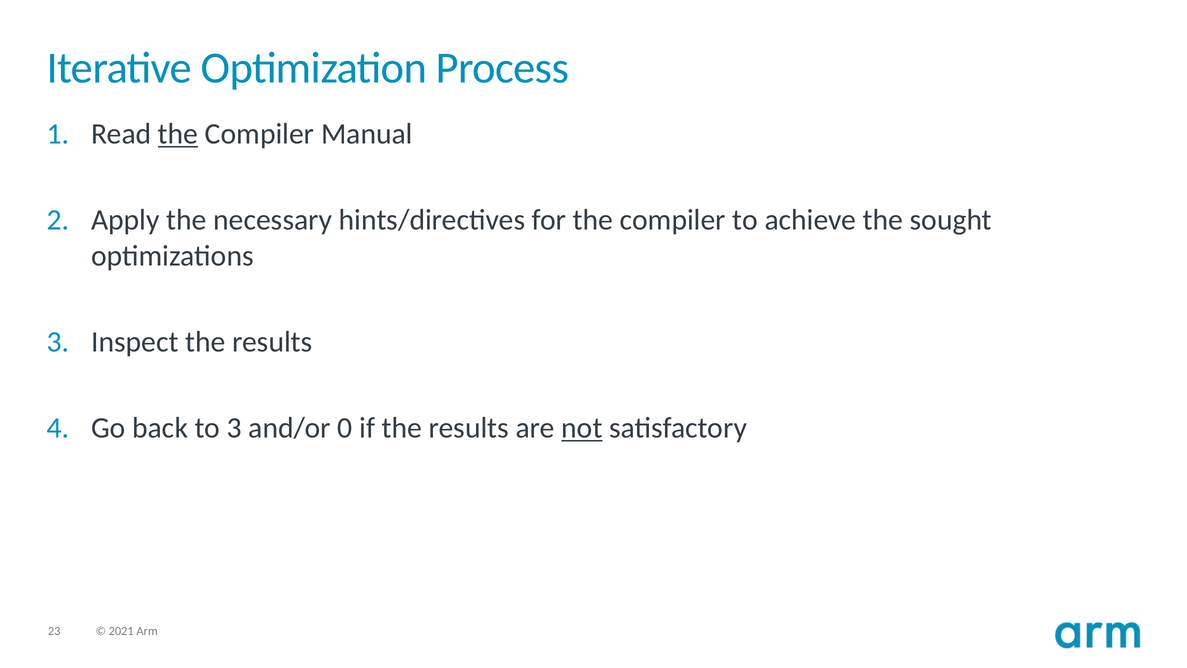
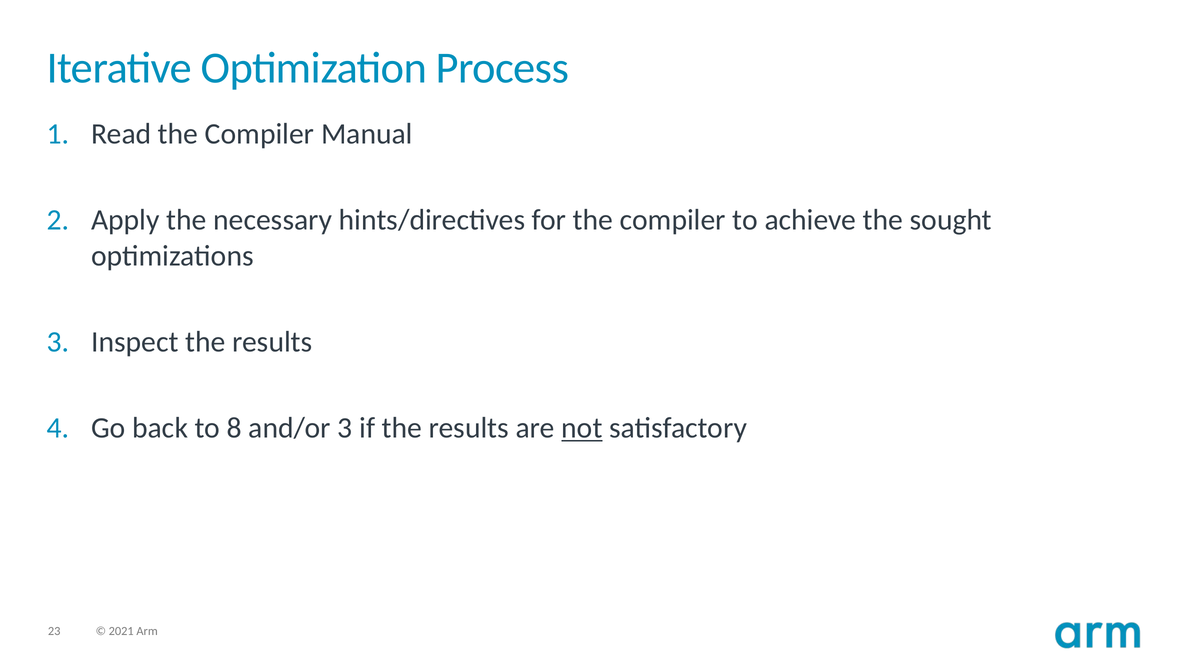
the underline: present -> none (178, 134)
to 3: 3 -> 8 (234, 428)
and/or 0: 0 -> 3 (345, 428)
